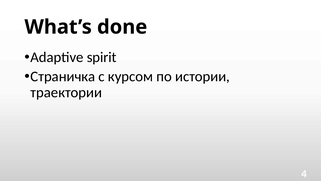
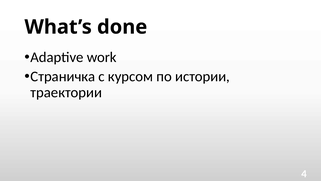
spirit: spirit -> work (102, 57)
